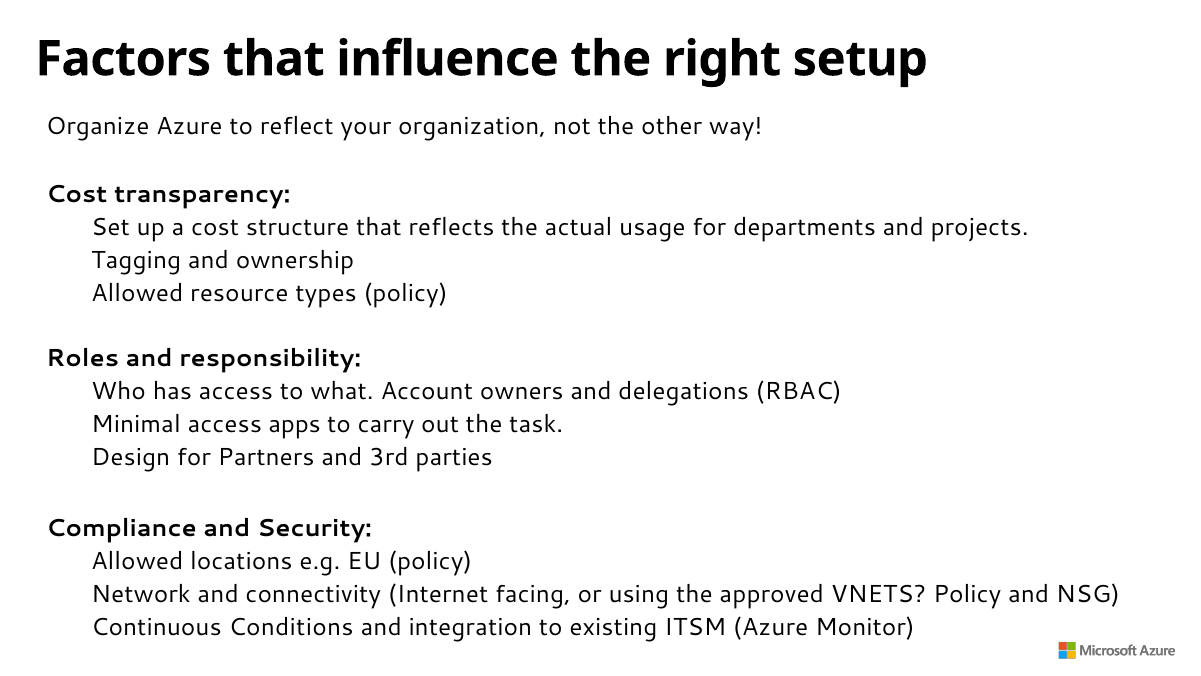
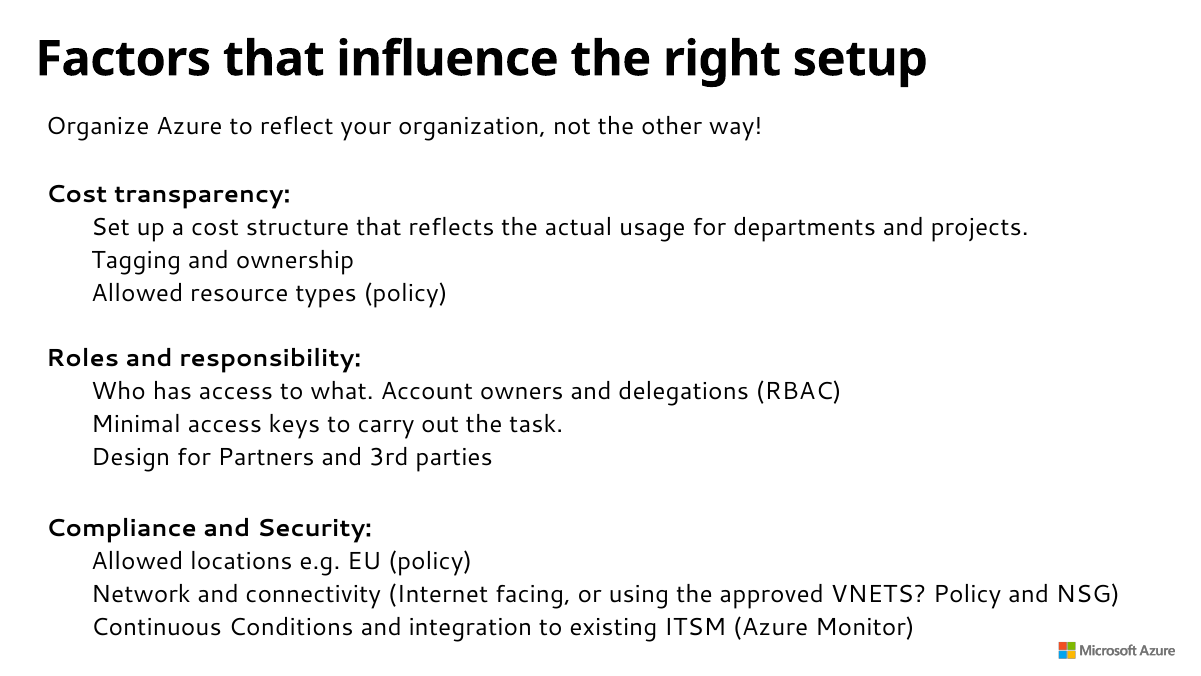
apps: apps -> keys (294, 424)
